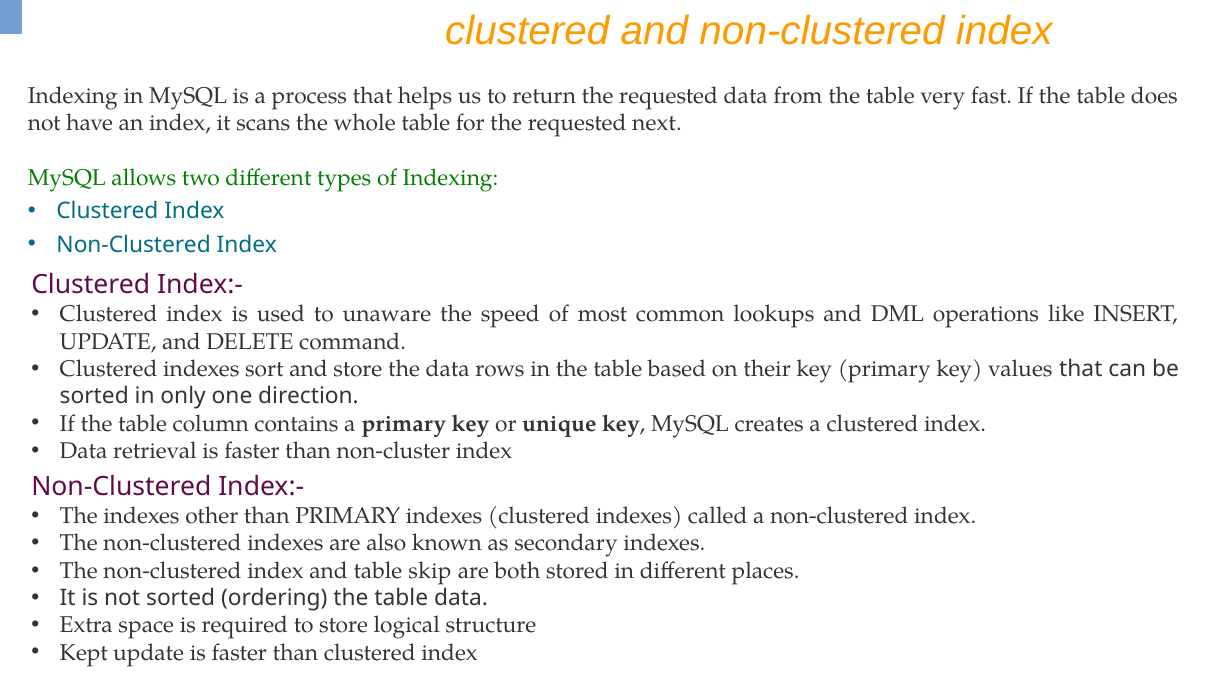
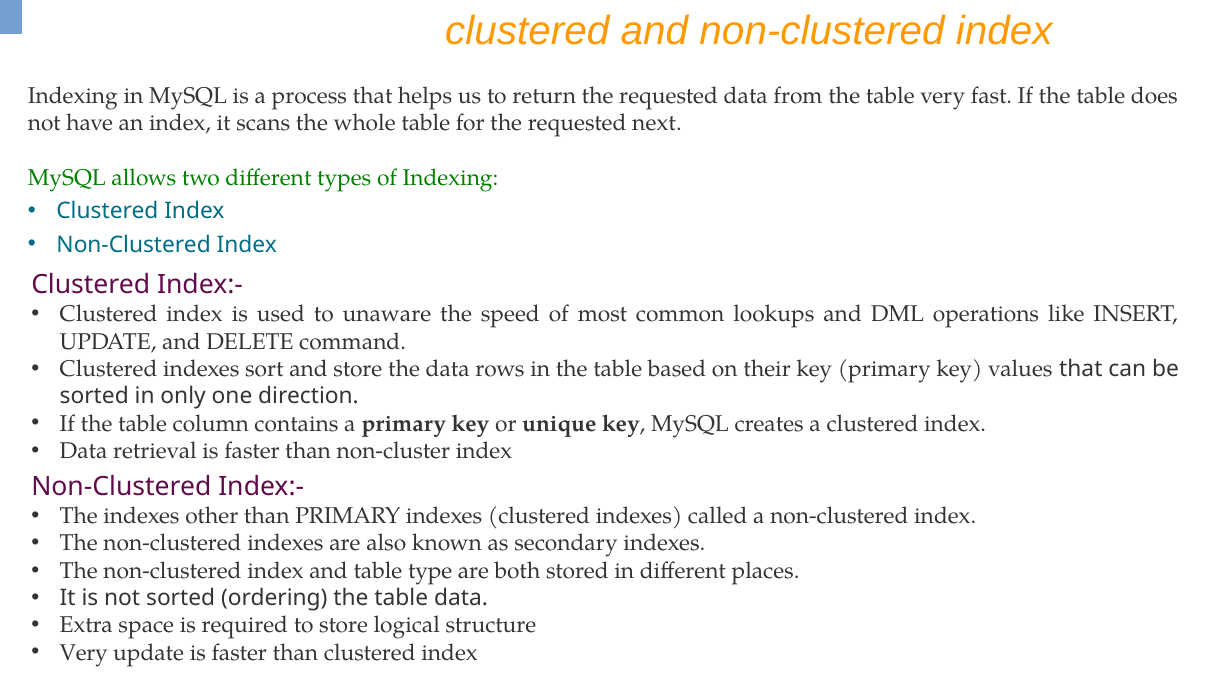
skip: skip -> type (430, 571)
Kept: Kept -> Very (84, 653)
